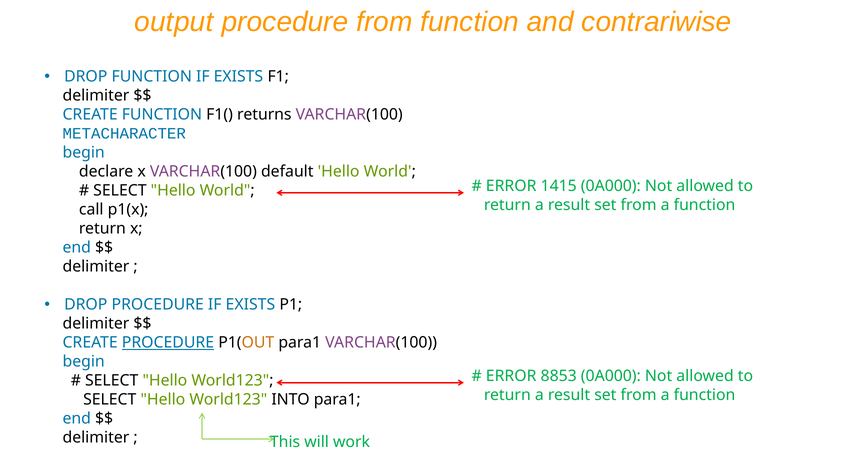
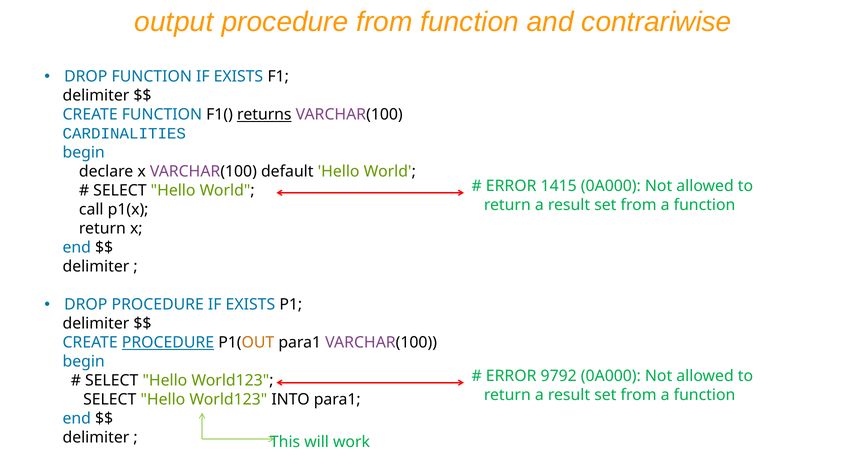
returns underline: none -> present (264, 115)
METACHARACTER: METACHARACTER -> CARDINALITIES (124, 134)
8853: 8853 -> 9792 (559, 376)
